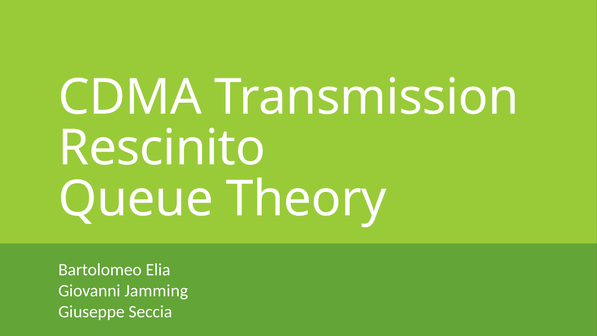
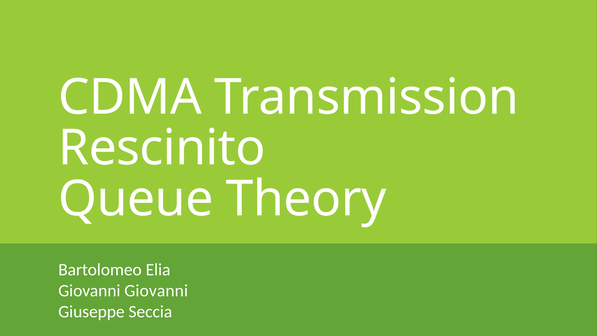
Giovanni Jamming: Jamming -> Giovanni (156, 291)
